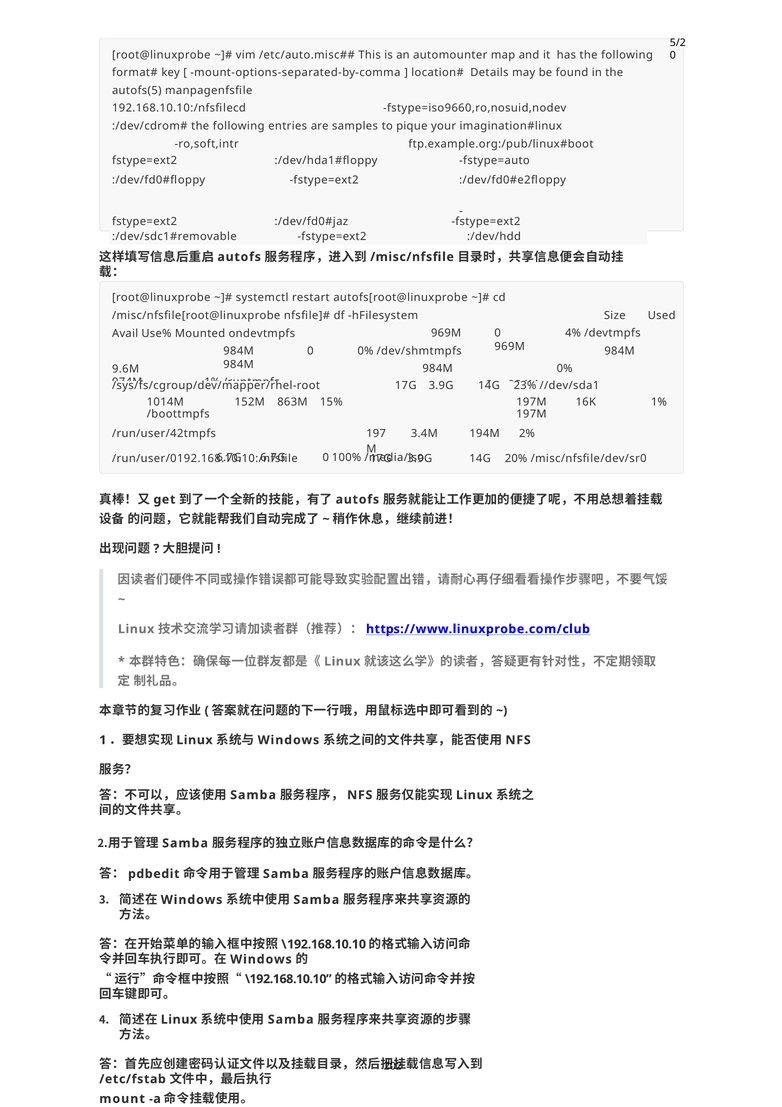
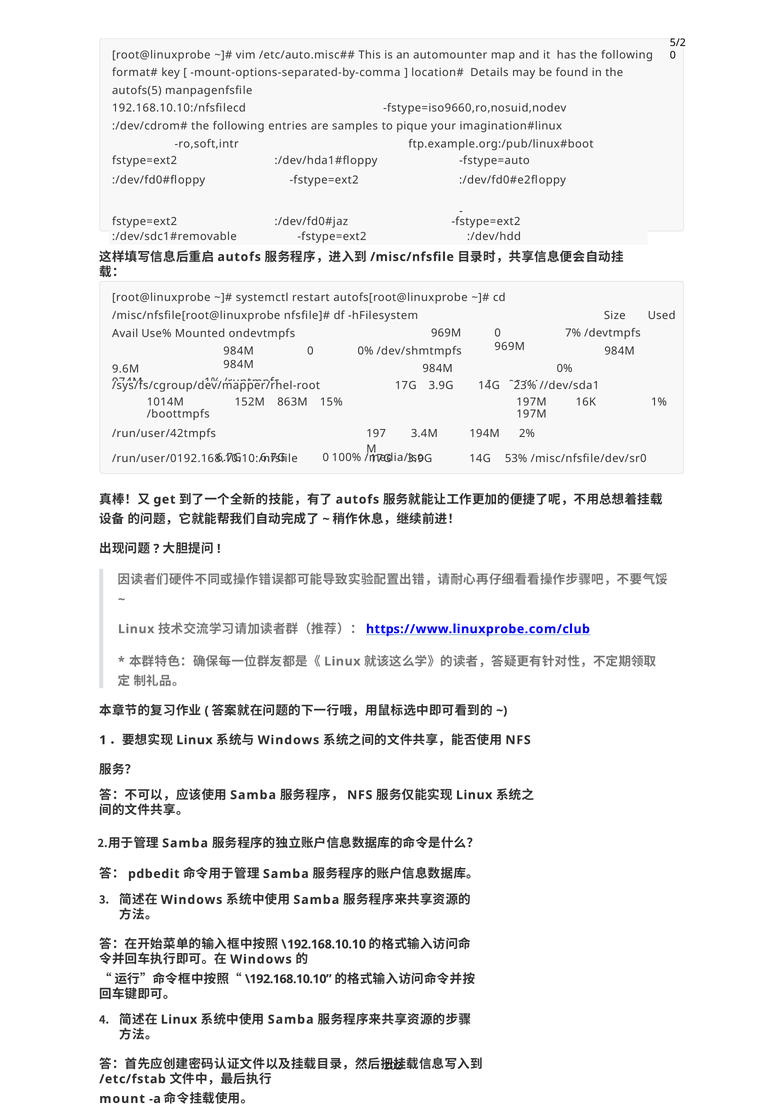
4%: 4% -> 7% (573, 333)
20%: 20% -> 53% (516, 459)
